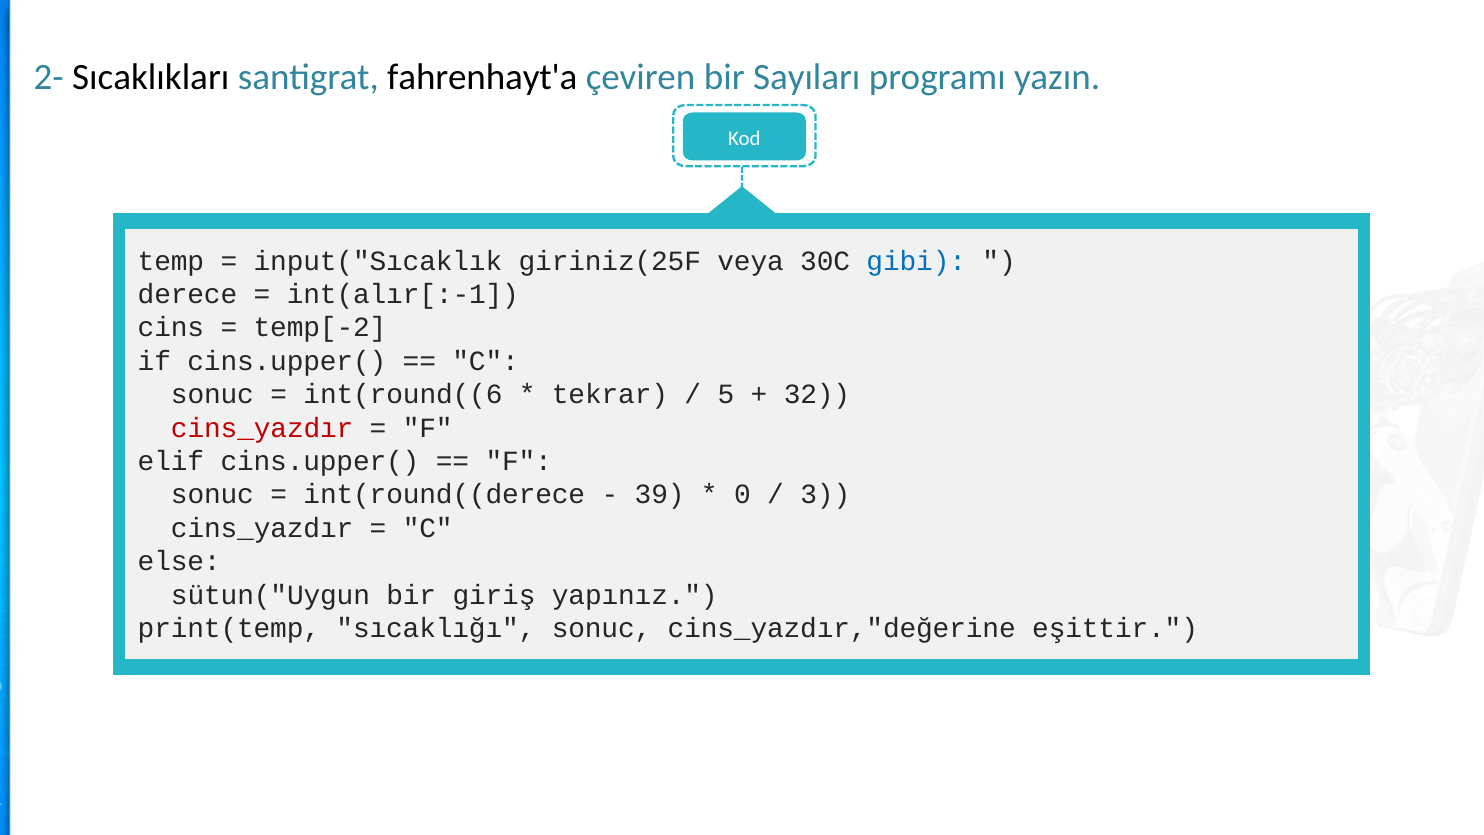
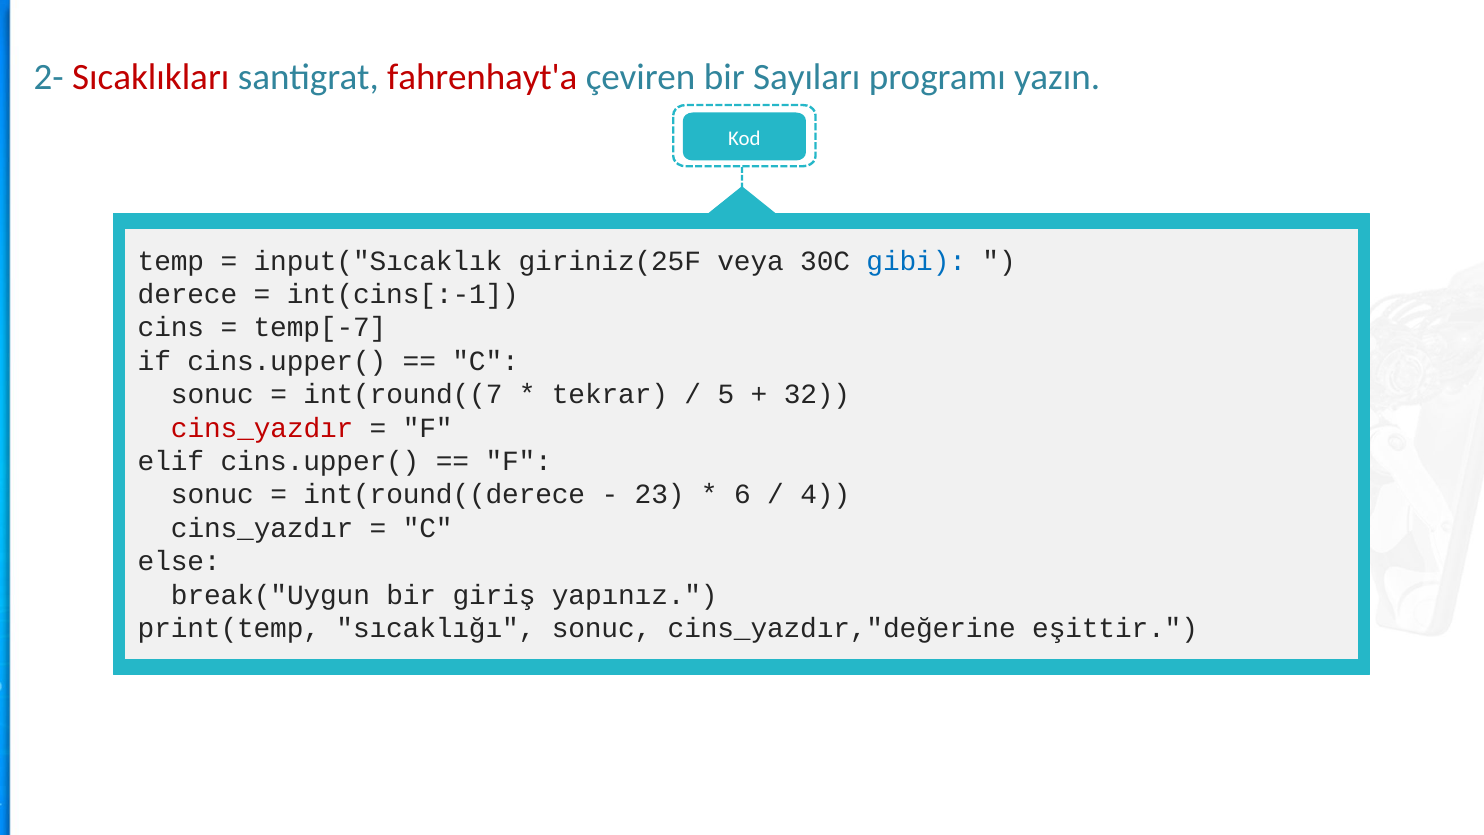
Sıcaklıkları colour: black -> red (151, 78)
fahrenhayt'a colour: black -> red (482, 78)
int(alır[:-1: int(alır[:-1 -> int(cins[:-1 (403, 294)
temp[-2: temp[-2 -> temp[-7 (320, 328)
int(round((6: int(round((6 -> int(round((7 (403, 394)
39: 39 -> 23 (660, 495)
0: 0 -> 6 (742, 495)
3: 3 -> 4 (825, 495)
sütun("Uygun: sütun("Uygun -> break("Uygun (270, 595)
